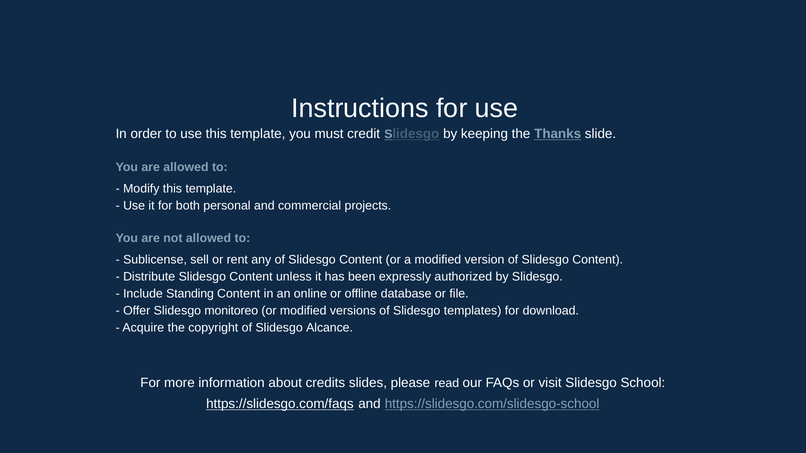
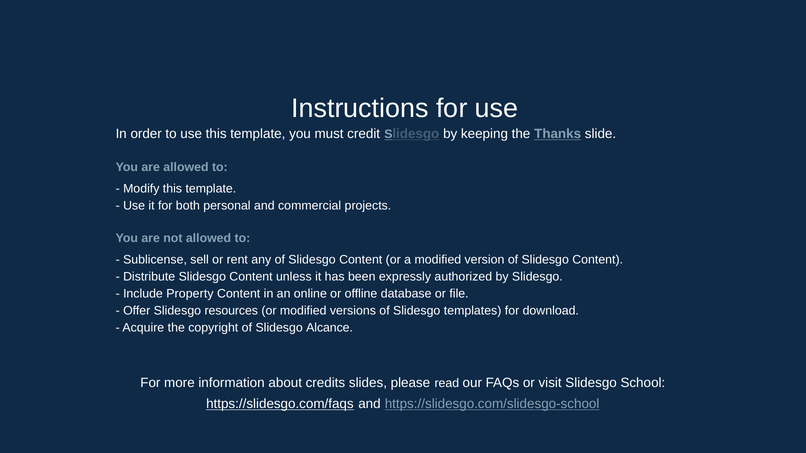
Standing: Standing -> Property (190, 294)
monitoreo: monitoreo -> resources (231, 311)
